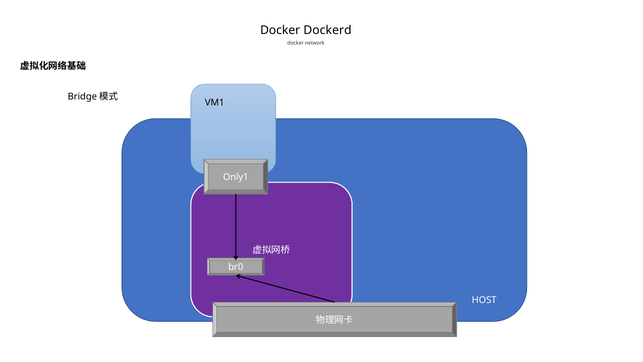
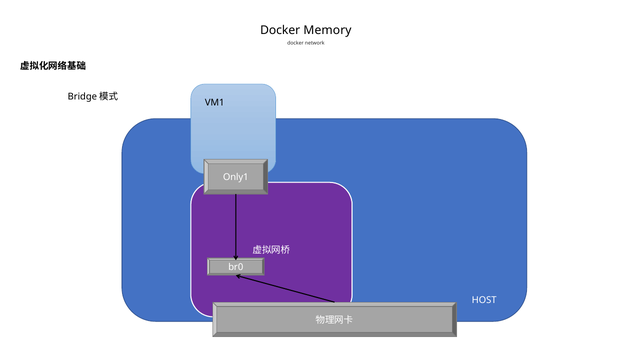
Dockerd: Dockerd -> Memory (327, 30)
